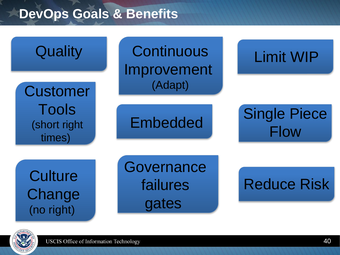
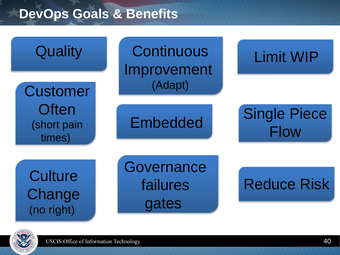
Tools: Tools -> Often (57, 110)
short right: right -> pain (73, 125)
